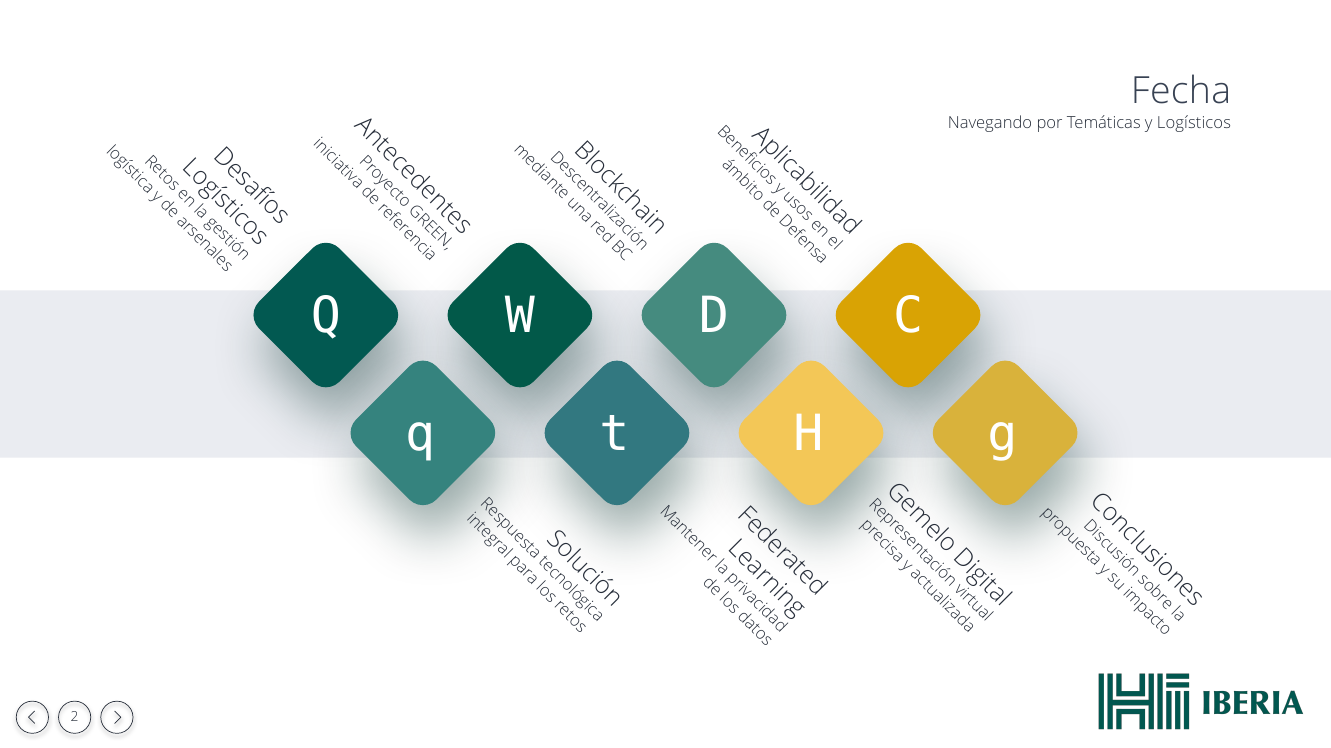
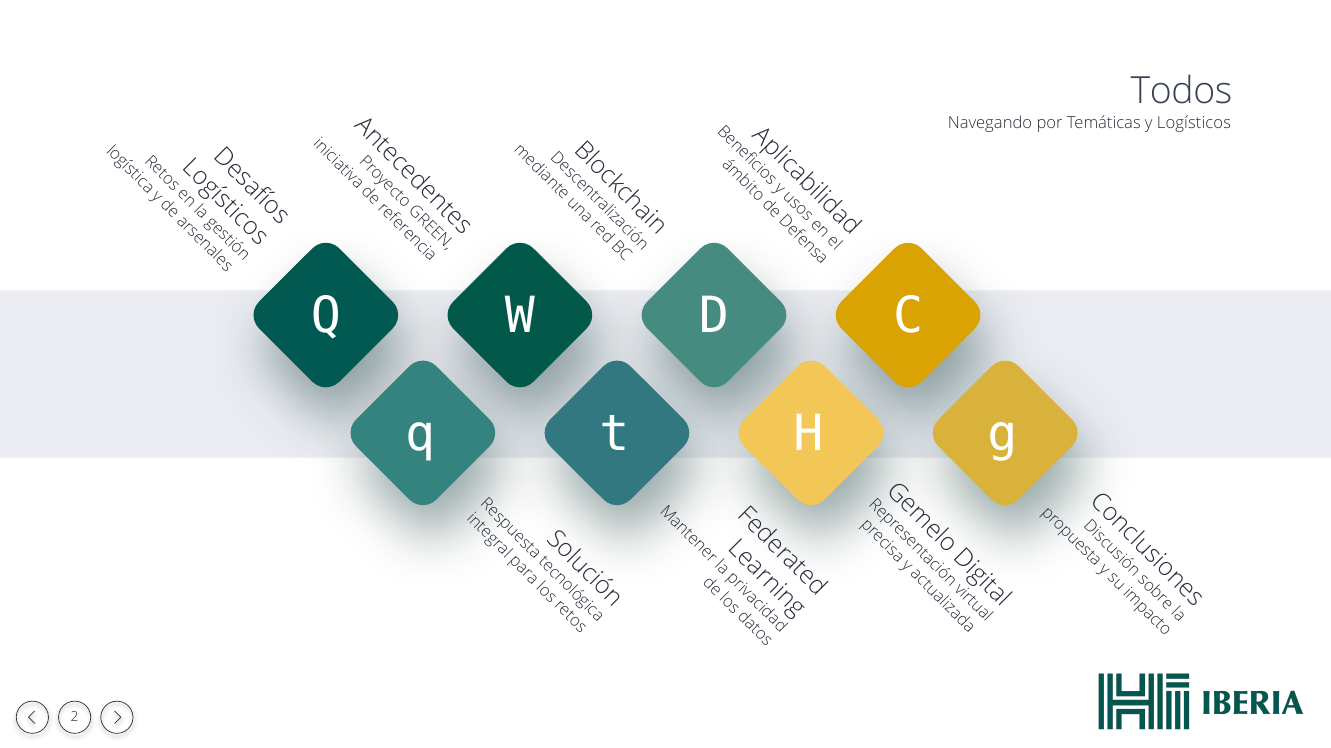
Fecha: Fecha -> Todos (1181, 92)
